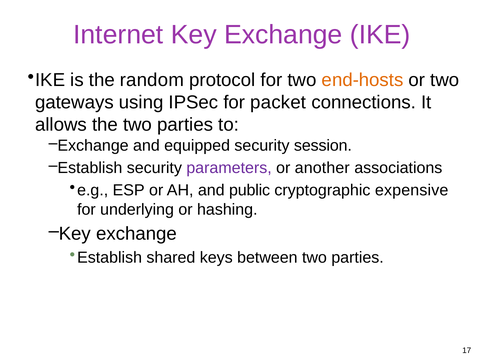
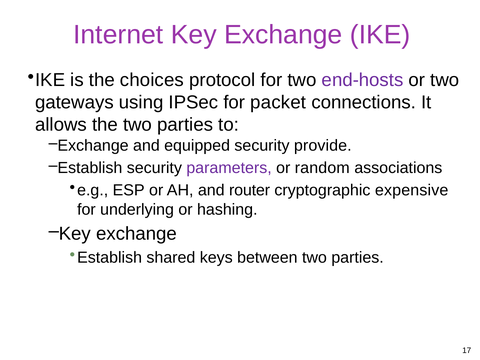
random: random -> choices (152, 80)
end-hosts colour: orange -> purple (363, 80)
session: session -> provide (323, 145)
another: another -> random (322, 168)
public: public -> router (250, 190)
